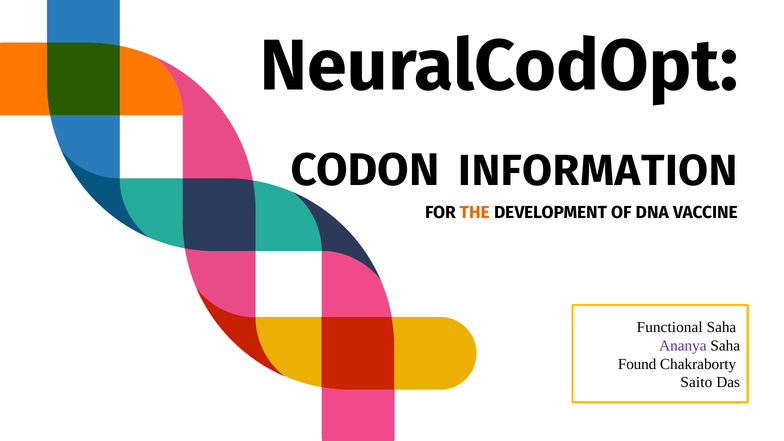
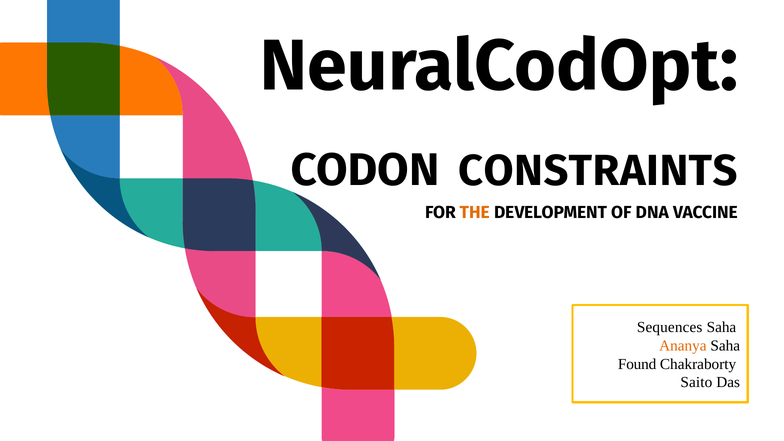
INFORMATION: INFORMATION -> CONSTRAINTS (598, 171)
Functional: Functional -> Sequences (670, 327)
Ananya colour: purple -> orange (683, 346)
